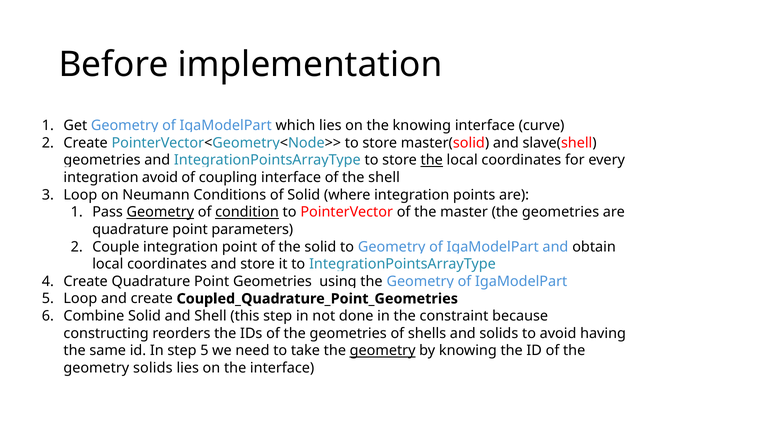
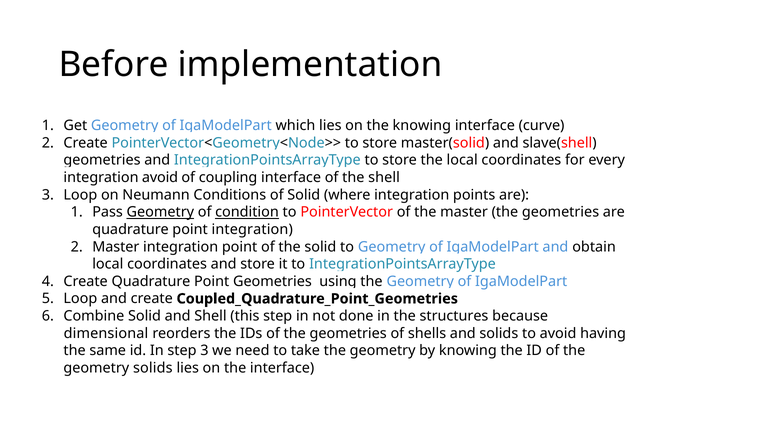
the underline: present -> none (432, 160)
point parameters: parameters -> integration (252, 229)
Couple: Couple -> Master (116, 247)
constraint: constraint -> structures (454, 316)
constructing: constructing -> dimensional (106, 333)
step 5: 5 -> 3 (204, 350)
geometry underline: present -> none (383, 350)
